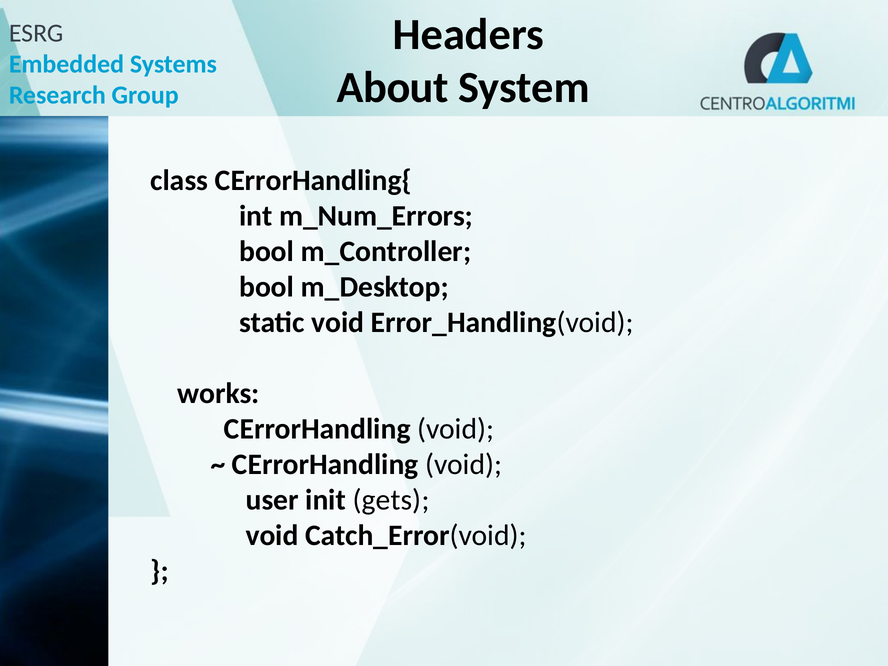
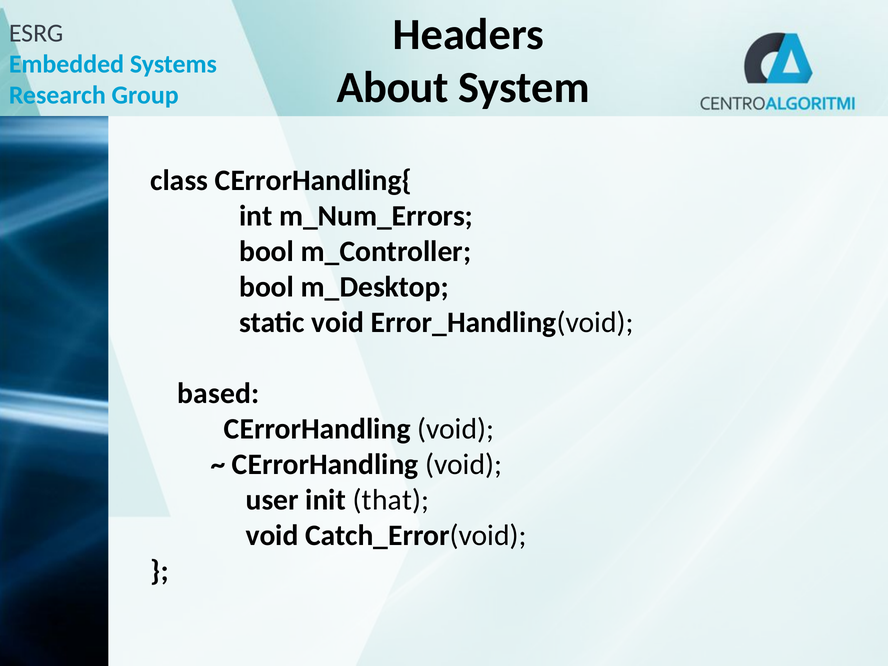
works: works -> based (218, 394)
gets: gets -> that (391, 500)
